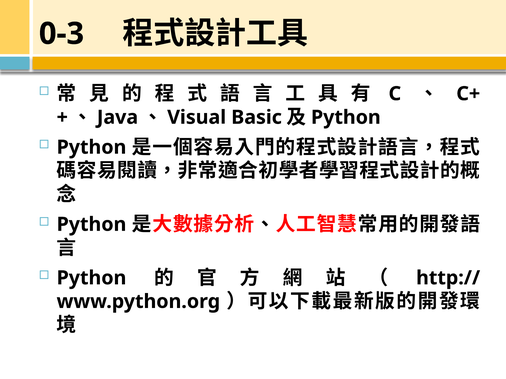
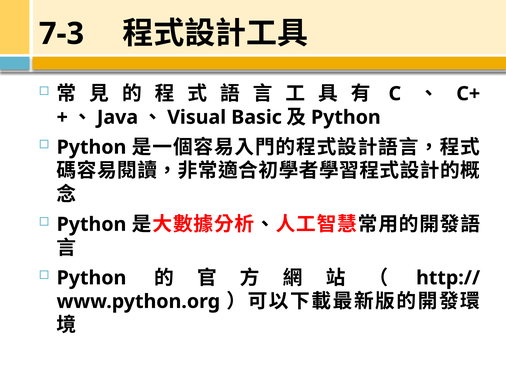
0-3: 0-3 -> 7-3 (61, 34)
